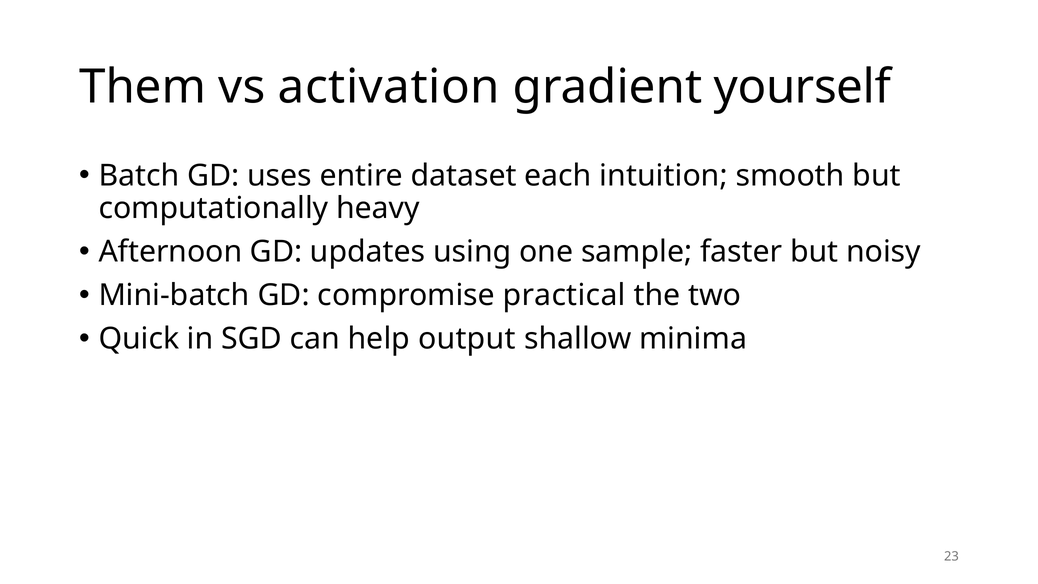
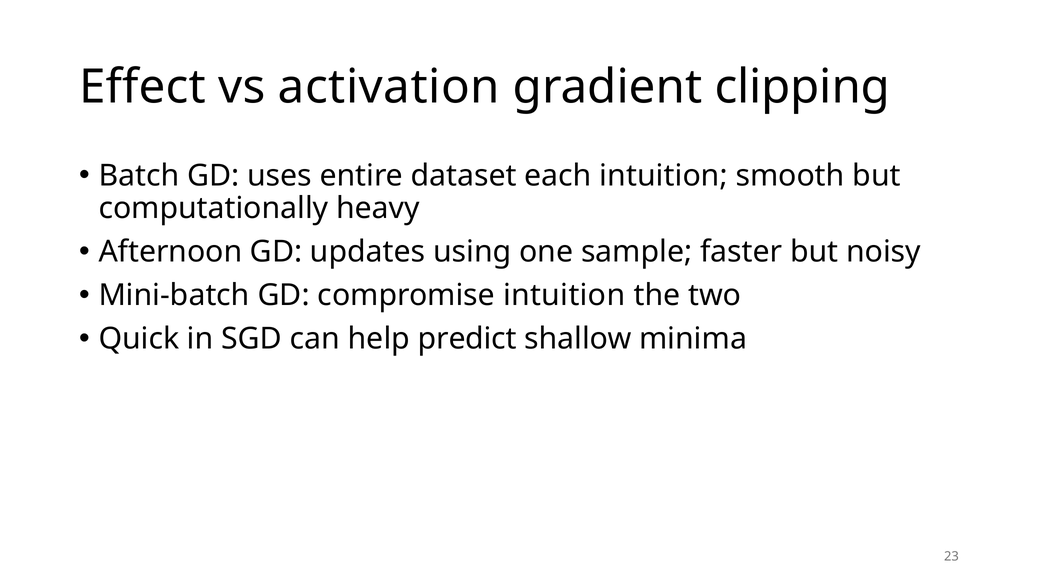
Them: Them -> Effect (143, 87)
yourself: yourself -> clipping (802, 87)
compromise practical: practical -> intuition (564, 295)
output: output -> predict (467, 339)
